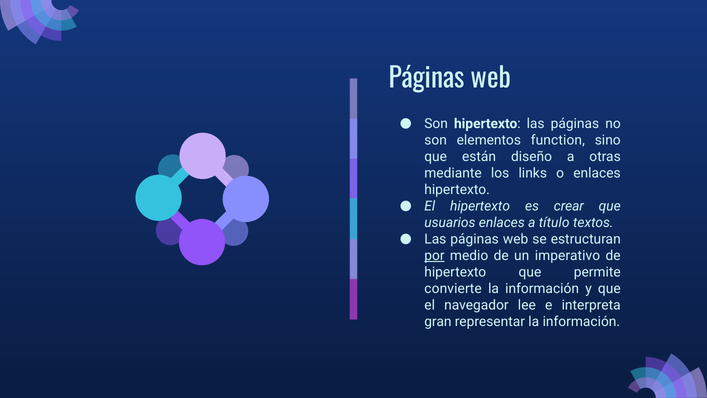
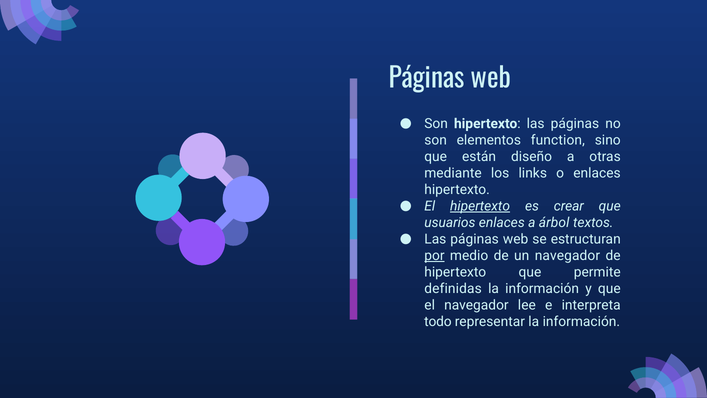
hipertexto underline: none -> present (480, 206)
título: título -> árbol (554, 223)
un imperativo: imperativo -> navegador (567, 256)
convierte: convierte -> definidas (453, 289)
gran: gran -> todo (438, 322)
